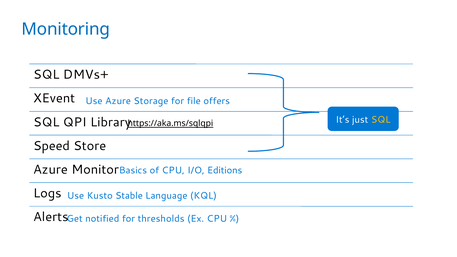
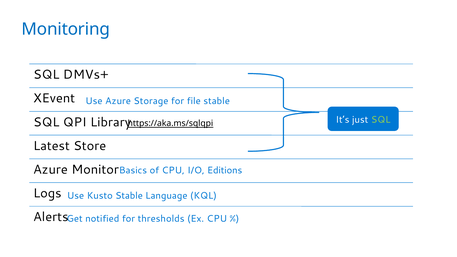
file offers: offers -> stable (217, 101)
SQL colour: yellow -> light green (381, 120)
Speed: Speed -> Latest (51, 146)
